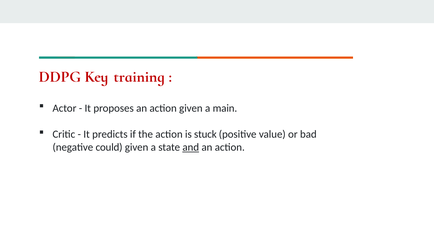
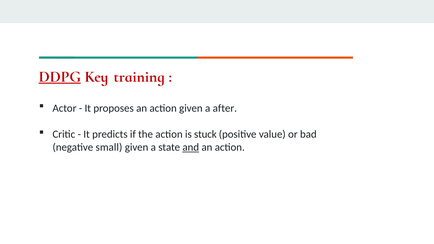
DDPG underline: none -> present (60, 77)
main: main -> after (225, 108)
could: could -> small (109, 147)
